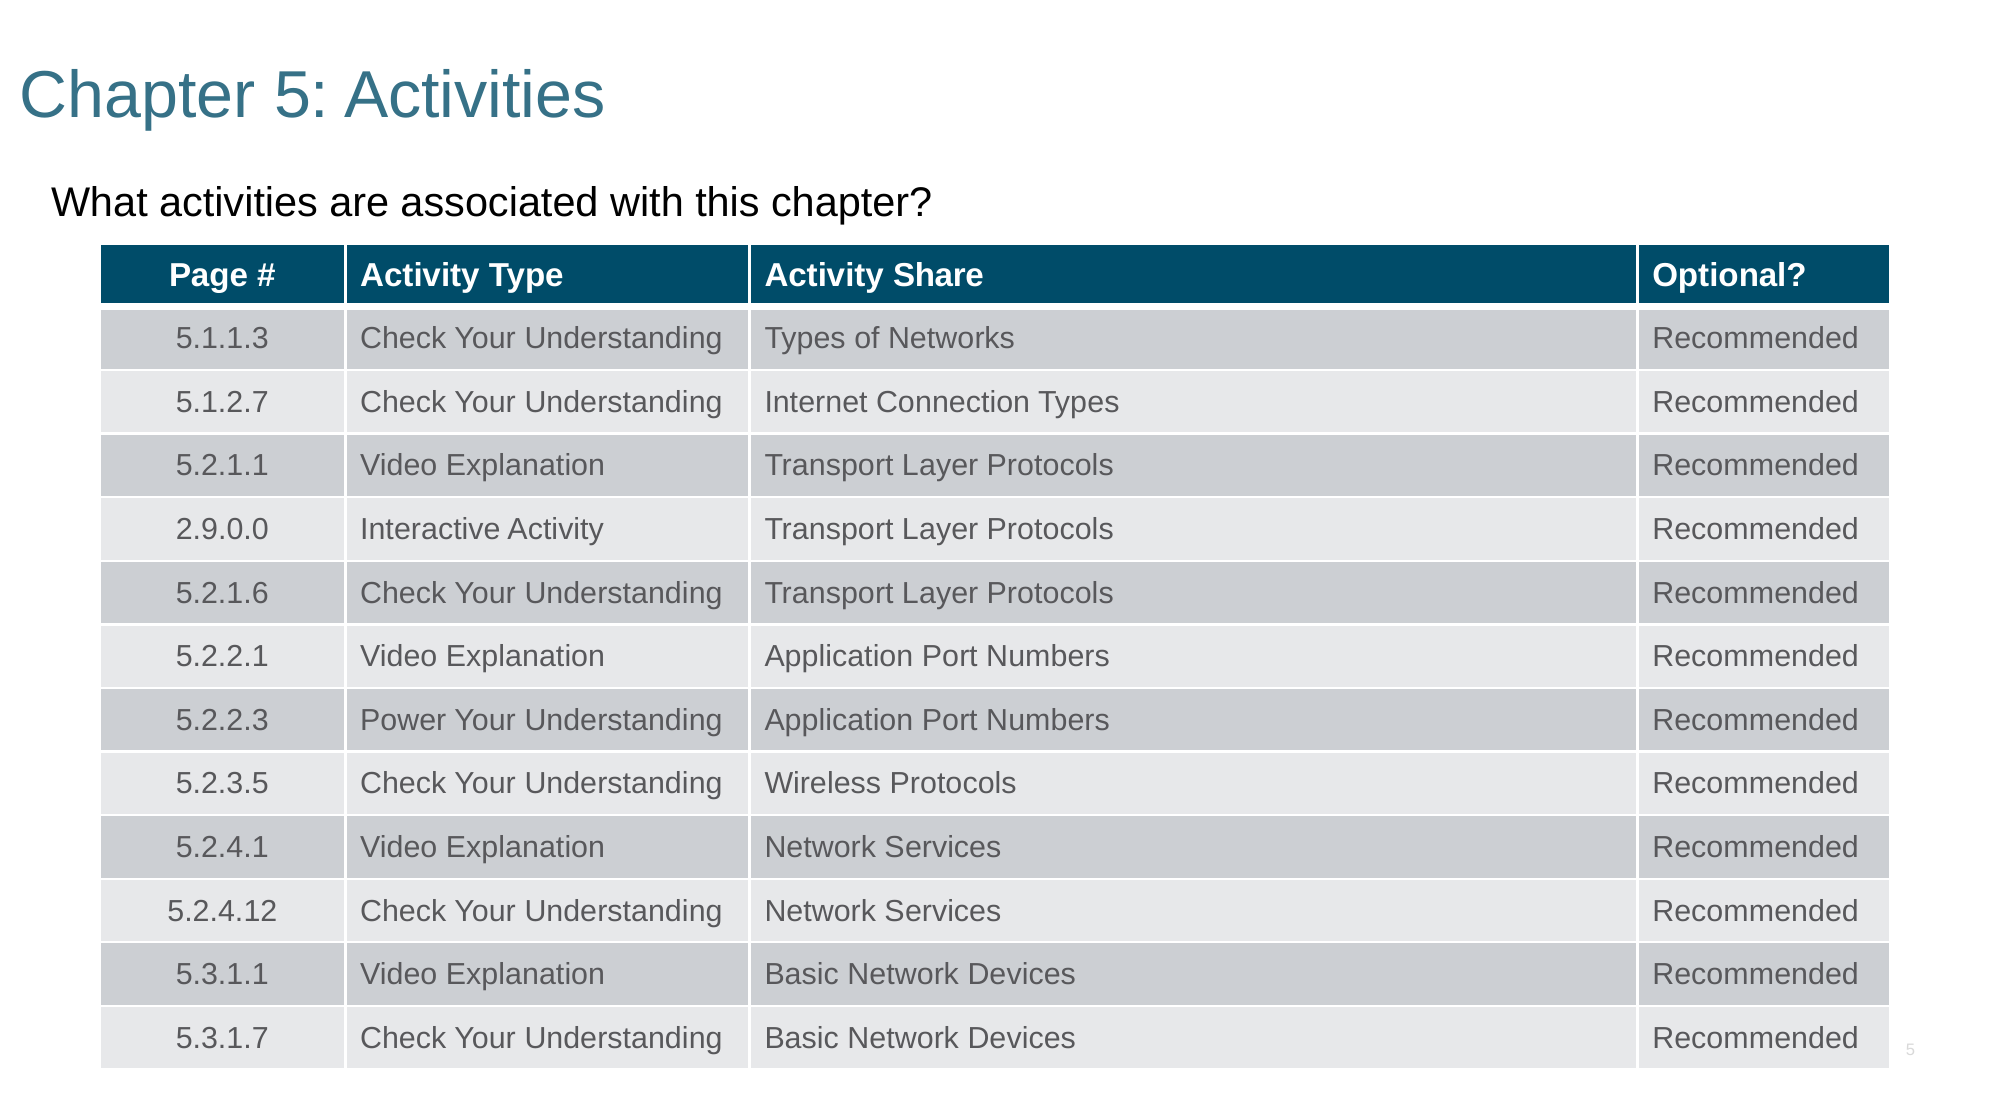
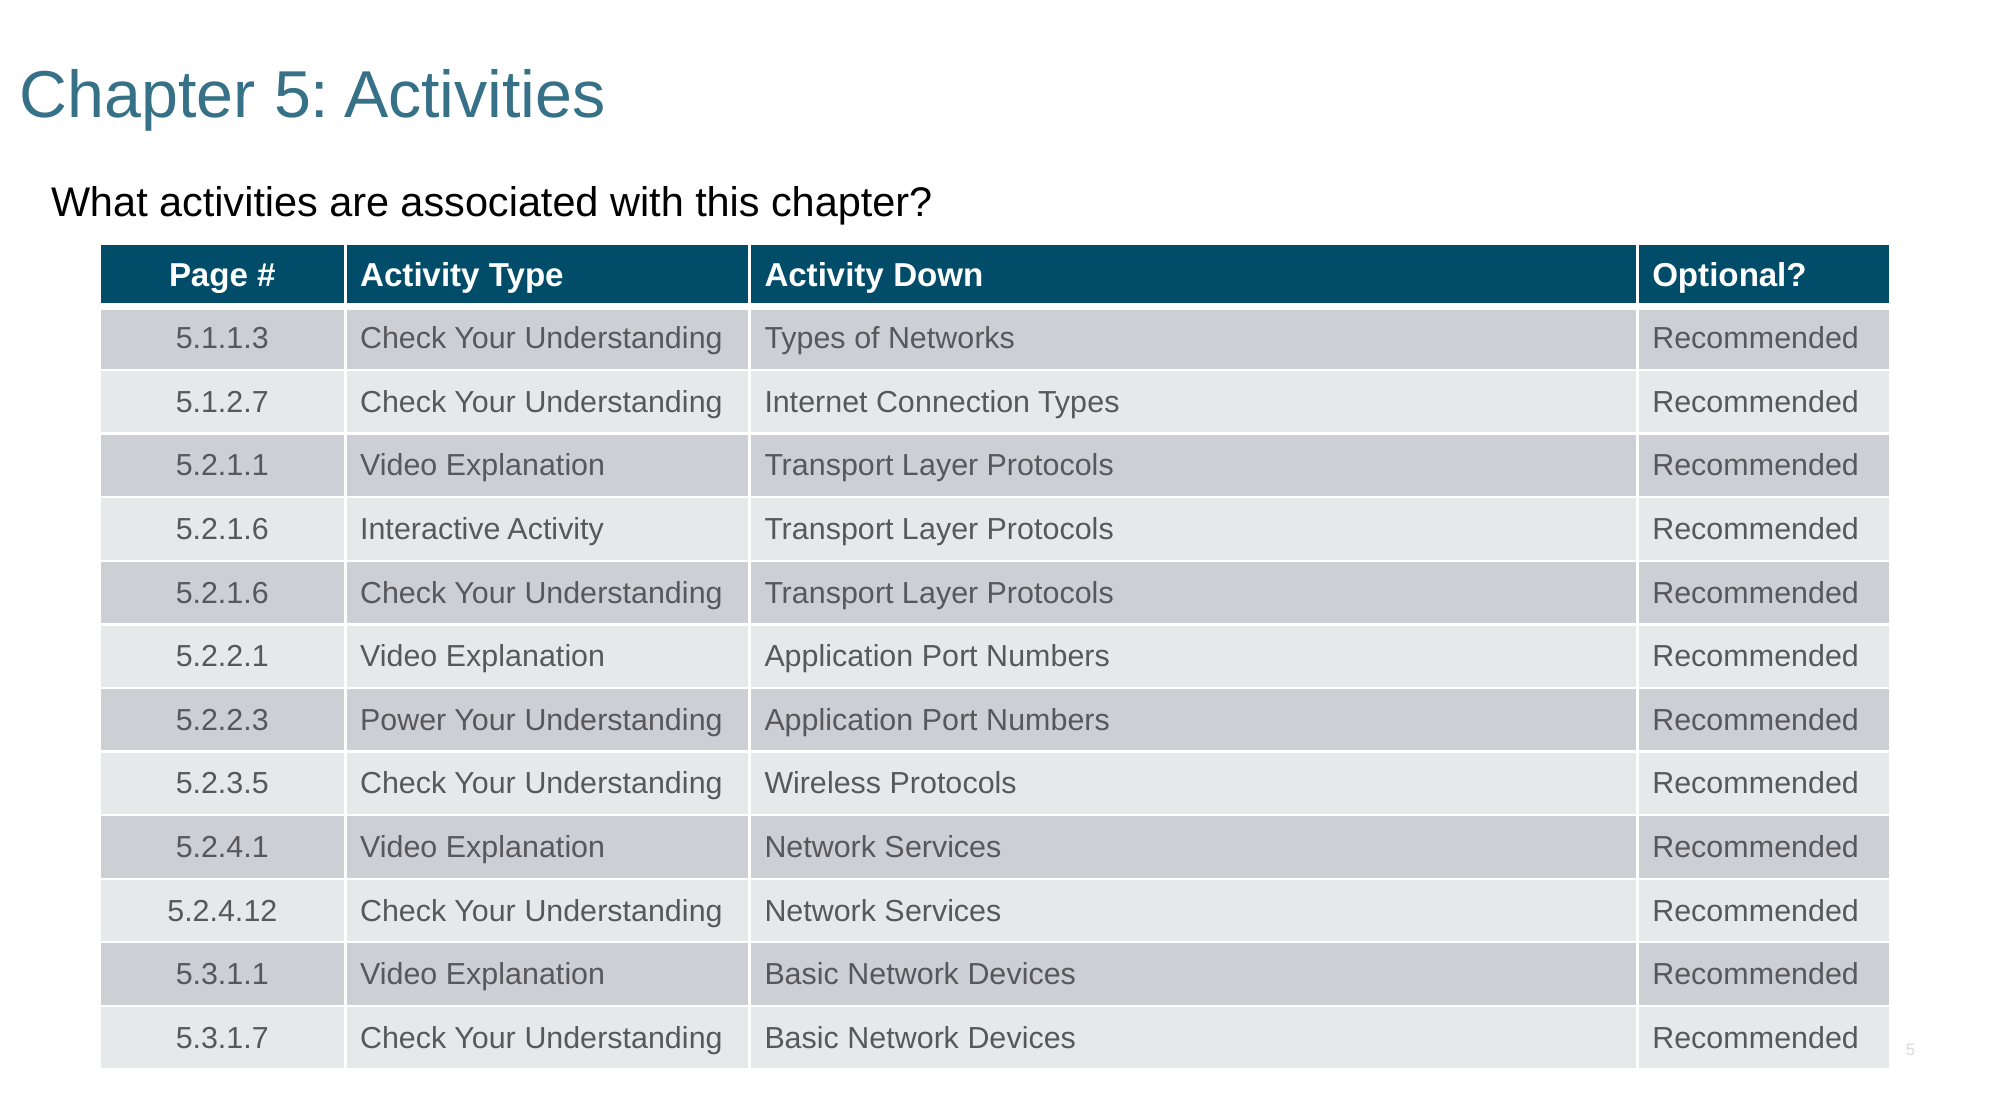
Share: Share -> Down (938, 276)
2.9.0.0: 2.9.0.0 -> 5.2.1.6 (222, 530)
